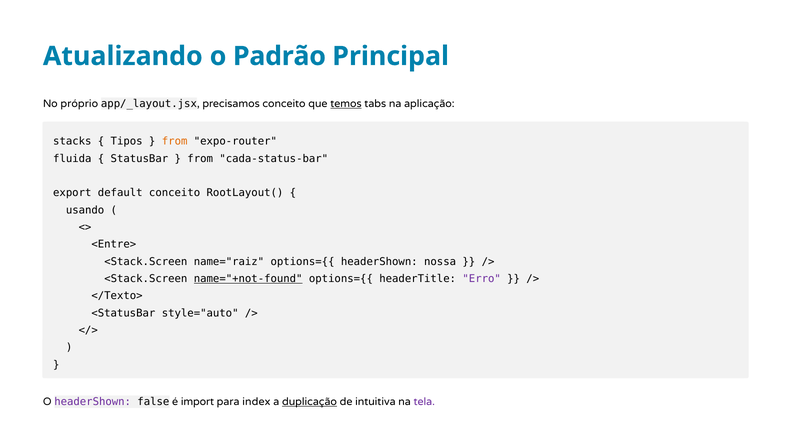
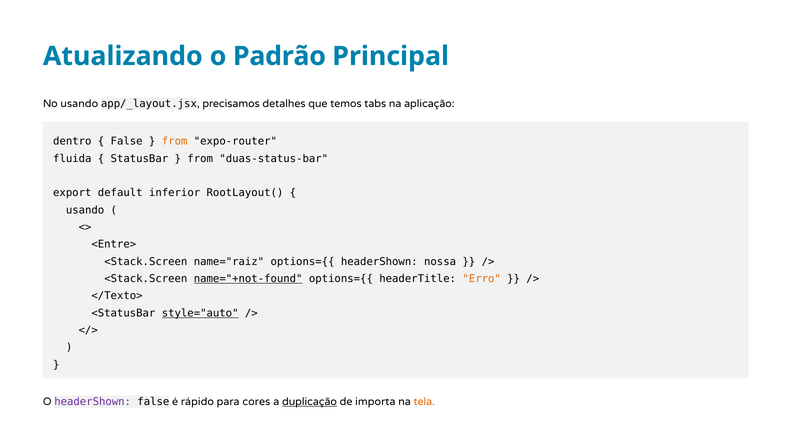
No próprio: próprio -> usando (79, 104)
precisamos conceito: conceito -> detalhes (284, 104)
temos underline: present -> none (346, 104)
stacks: stacks -> dentro (72, 141)
Tipos: Tipos -> False (127, 141)
cada-status-bar: cada-status-bar -> duas-status-bar (274, 158)
default conceito: conceito -> inferior (175, 193)
Erro colour: purple -> orange (482, 279)
style="auto underline: none -> present (200, 313)
import: import -> rápido (197, 402)
index: index -> cores (256, 402)
intuitiva: intuitiva -> importa (375, 402)
tela colour: purple -> orange (424, 402)
